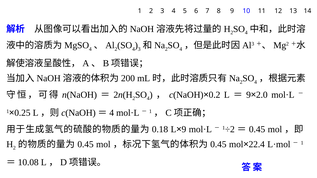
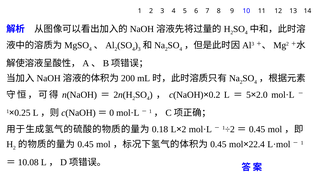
9: 9 -> 5 (249, 95)
4: 4 -> 0 (112, 113)
9: 9 -> 2 (184, 130)
